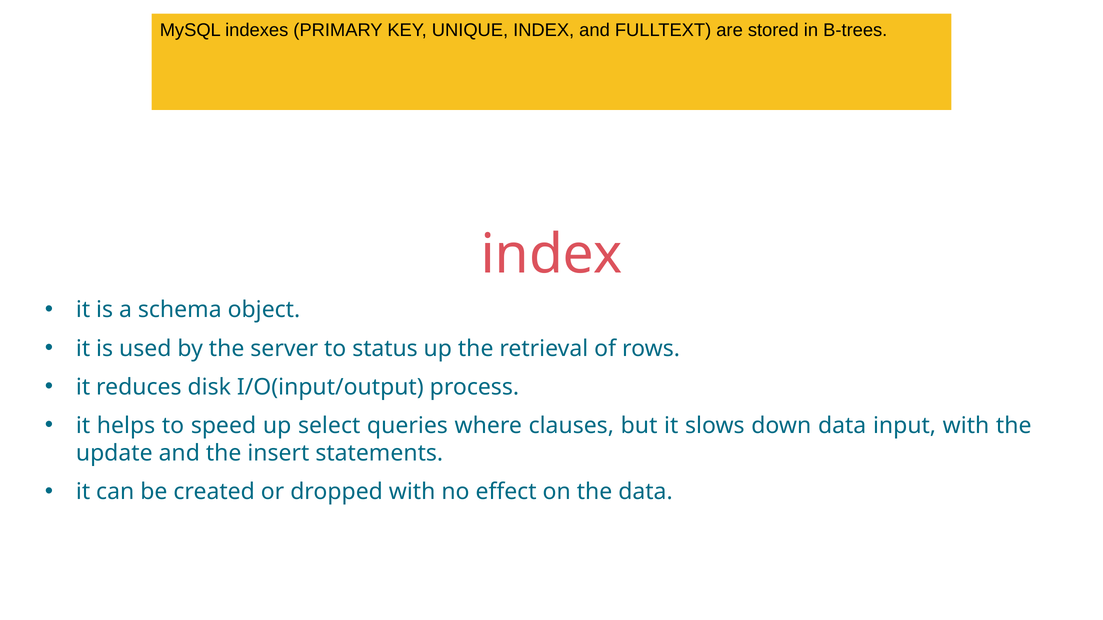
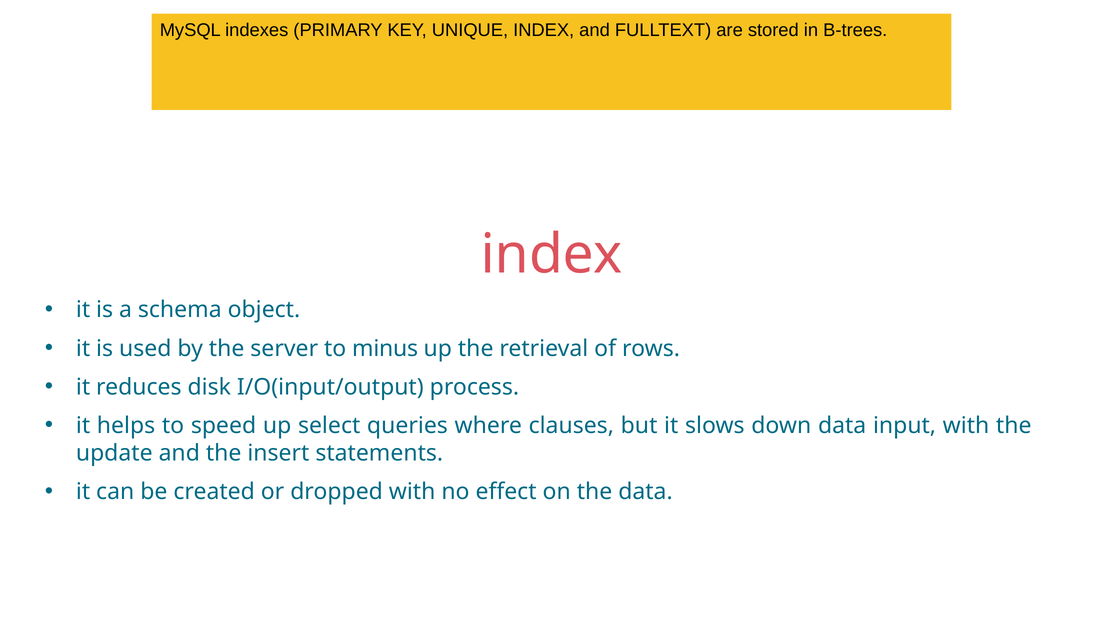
status: status -> minus (385, 349)
